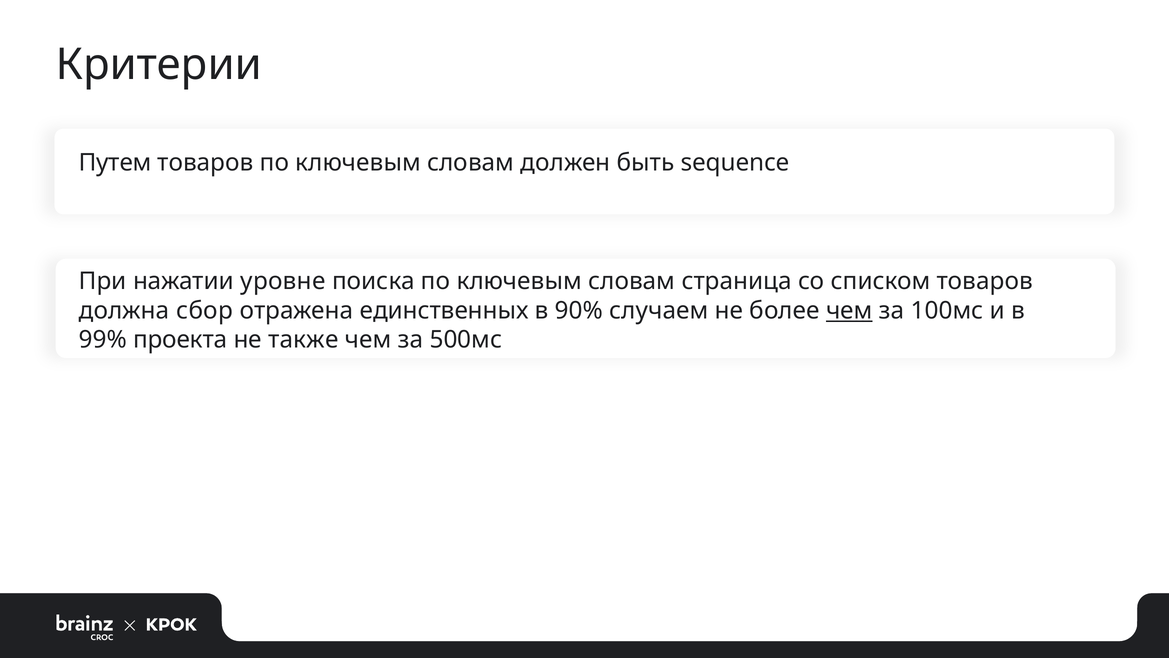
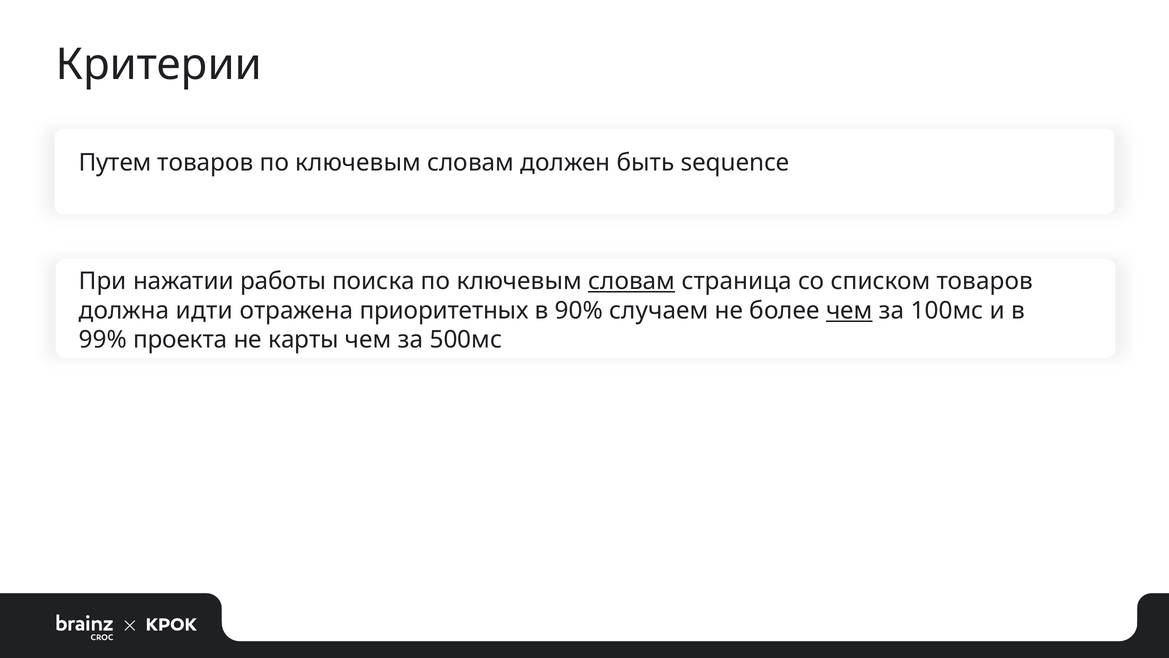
уровне: уровне -> работы (283, 281)
словам underline: none -> present (632, 281)
сбор: сбор -> идти (205, 310)
единственных: единственных -> приоритетных (444, 310)
также: также -> карты (304, 340)
